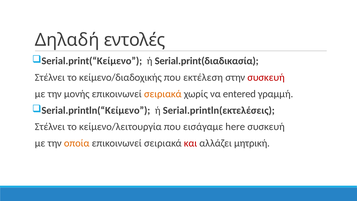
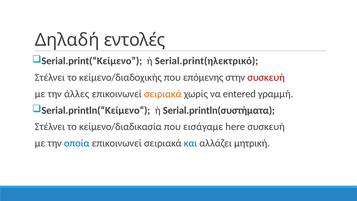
Serial.print(διαδικασία: Serial.print(διαδικασία -> Serial.print(ηλεκτρικό (207, 61)
εκτέλεση: εκτέλεση -> επόμενης (203, 77)
μονής: μονής -> άλλες (77, 94)
Serial.println(εκτελέσεις: Serial.println(εκτελέσεις -> Serial.println(συστήματα (219, 110)
κείμενο/λειτουργία: κείμενο/λειτουργία -> κείμενο/διαδικασία (120, 127)
οποία colour: orange -> blue (77, 143)
και colour: red -> blue (190, 143)
